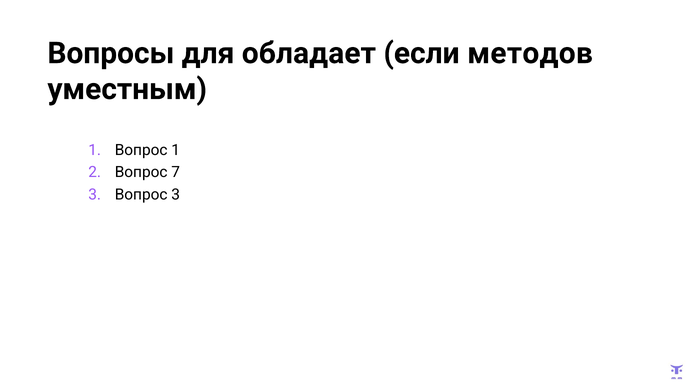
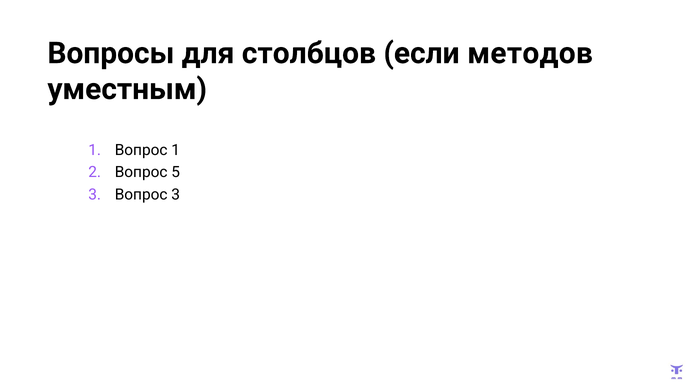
обладает: обладает -> столбцов (309, 53)
7: 7 -> 5 (176, 172)
